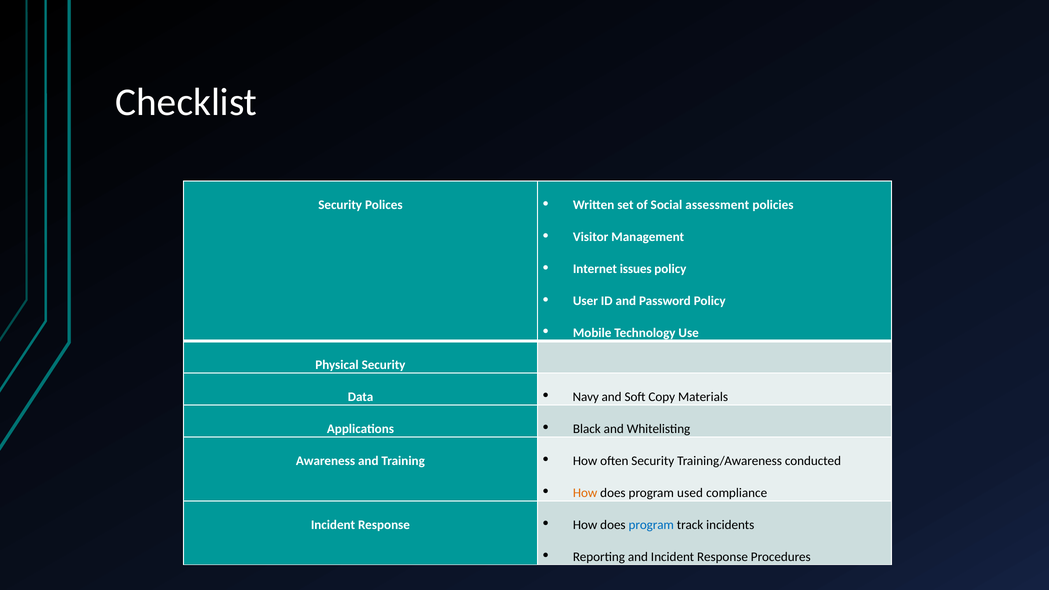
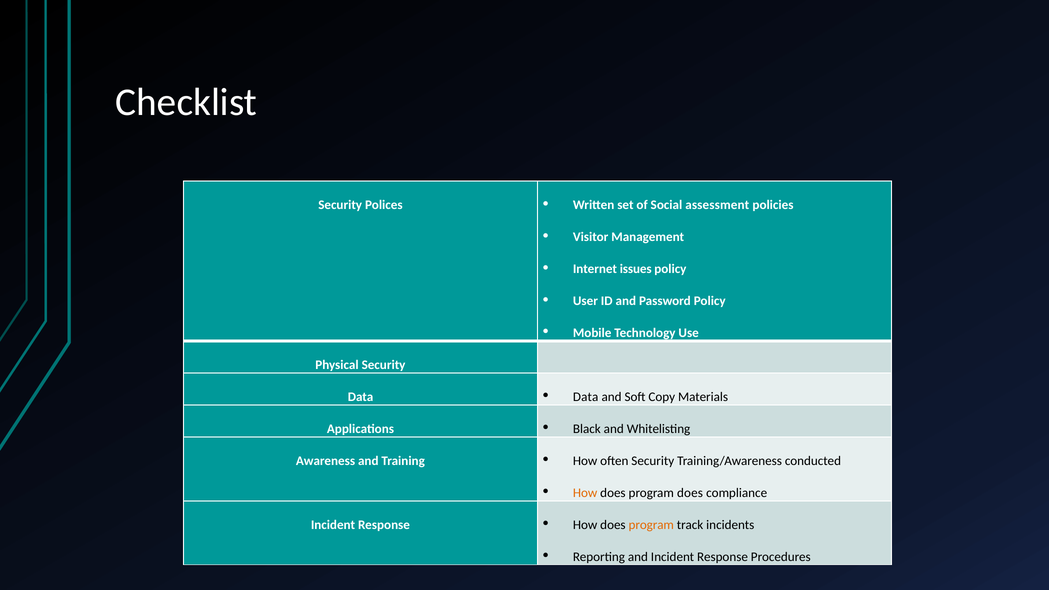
Navy: Navy -> Data (586, 397)
program used: used -> does (690, 493)
program colour: blue -> orange (651, 525)
